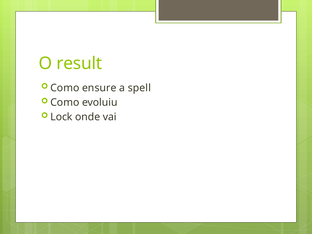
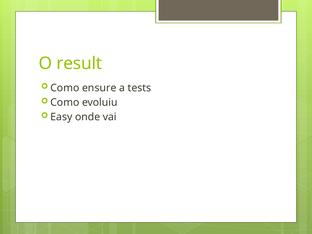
spell: spell -> tests (139, 88)
Lock: Lock -> Easy (61, 117)
